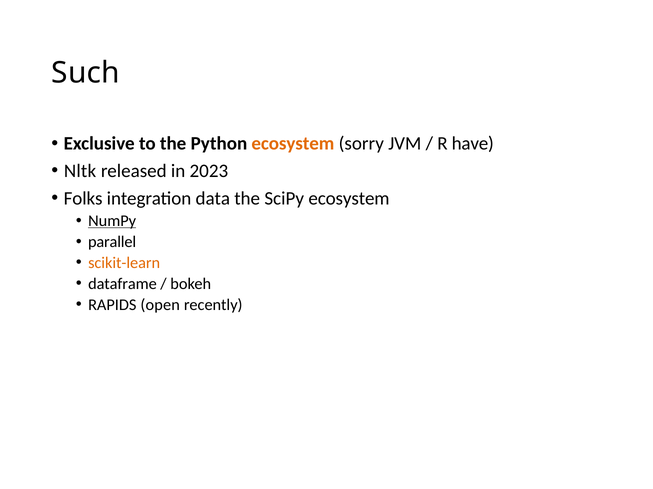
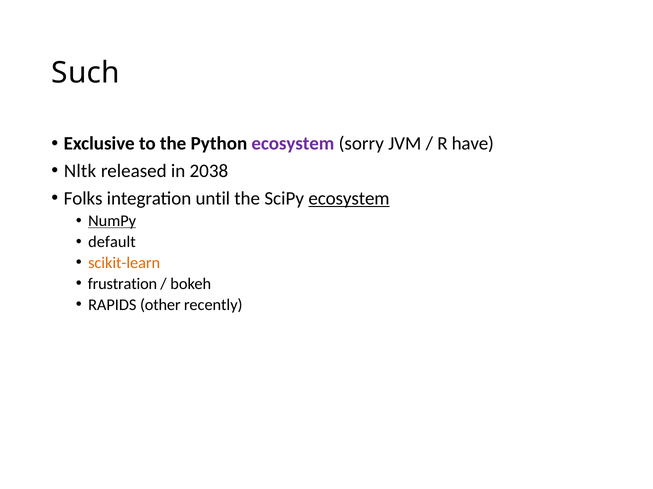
ecosystem colour: orange -> purple (293, 144)
2023: 2023 -> 2038 (209, 171)
data: data -> until (213, 199)
ecosystem underline: none -> present (349, 199)
parallel: parallel -> default (112, 242)
dataframe: dataframe -> frustration (122, 284)
open: open -> other (160, 305)
